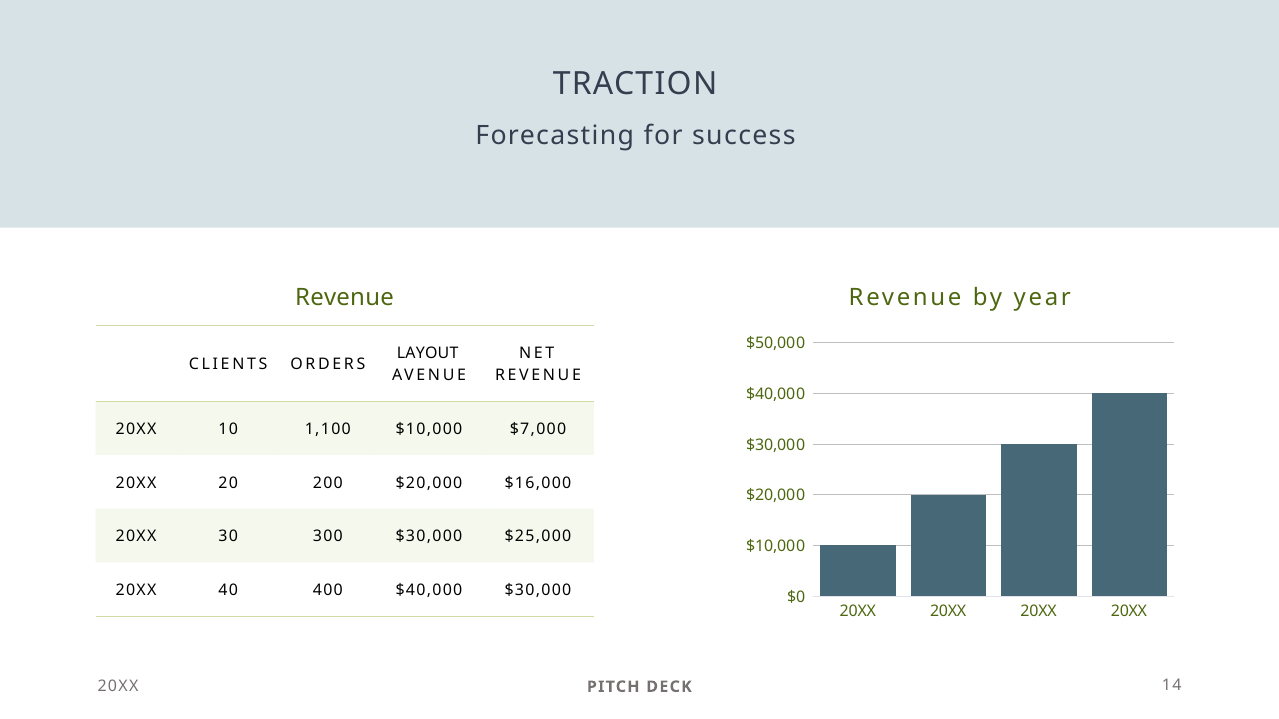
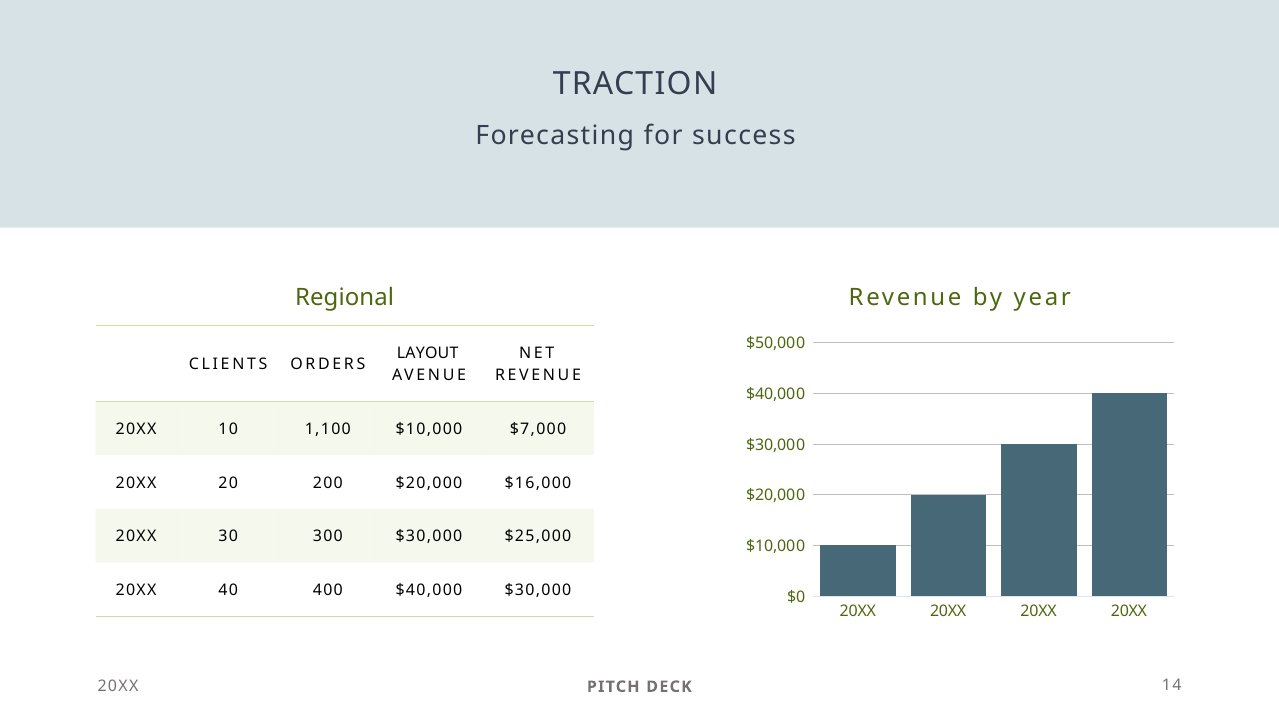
Revenue: Revenue -> Regional (345, 298)
